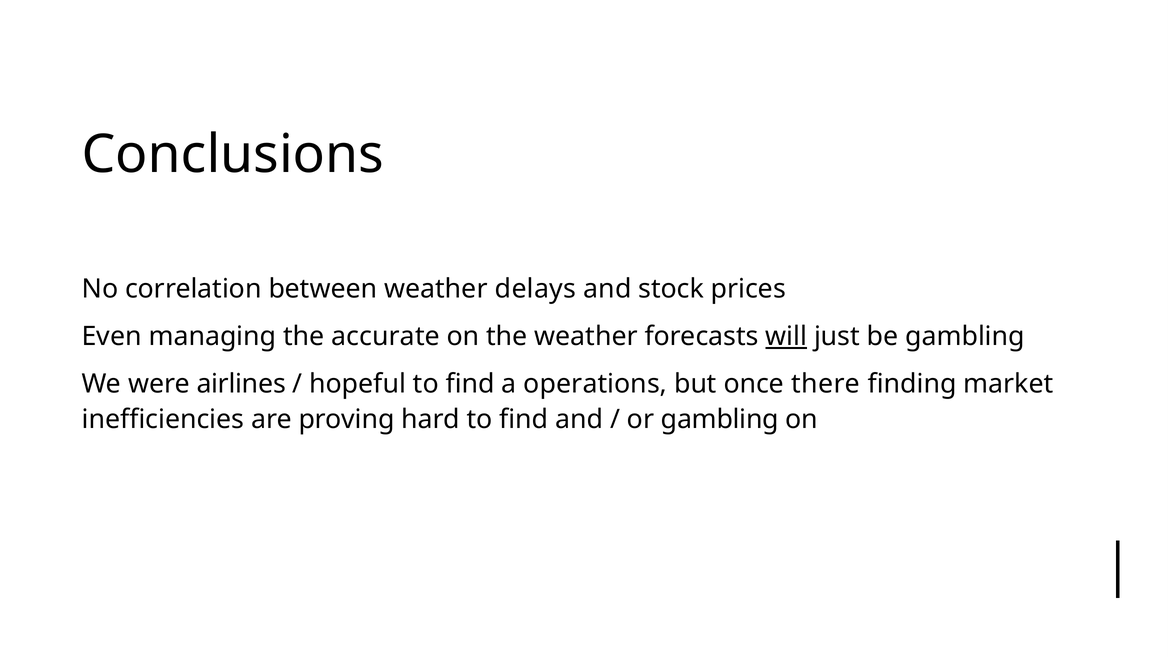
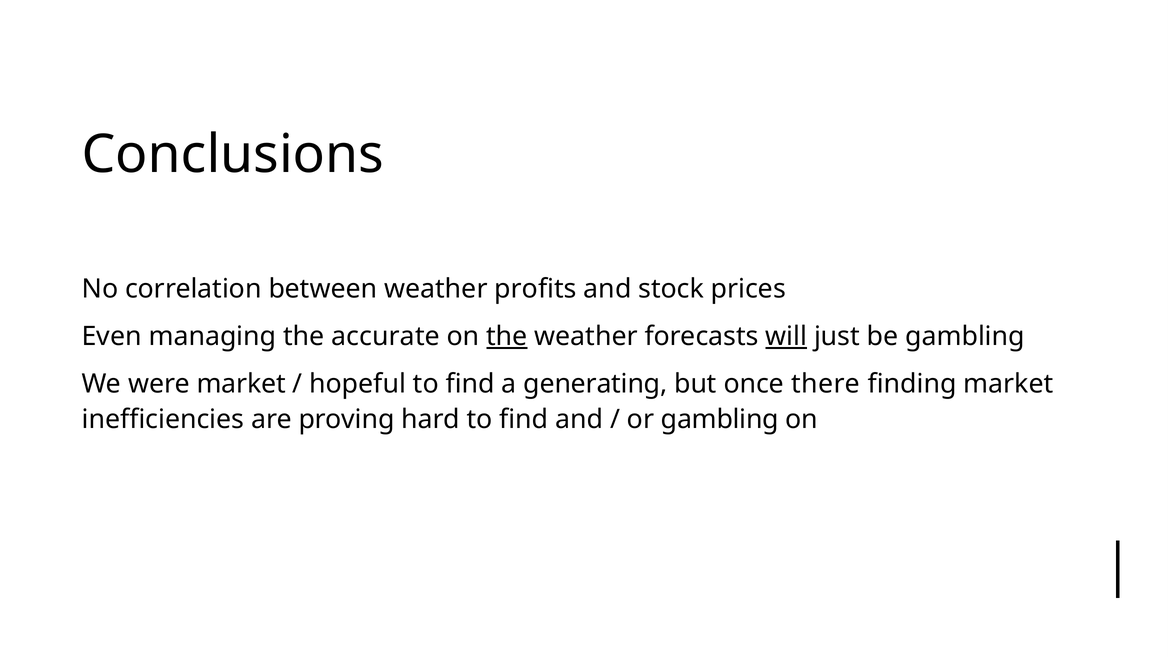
delays: delays -> profits (536, 289)
the underline: none -> present (507, 336)
were airlines: airlines -> market (241, 384)
operations: operations -> generating (595, 384)
